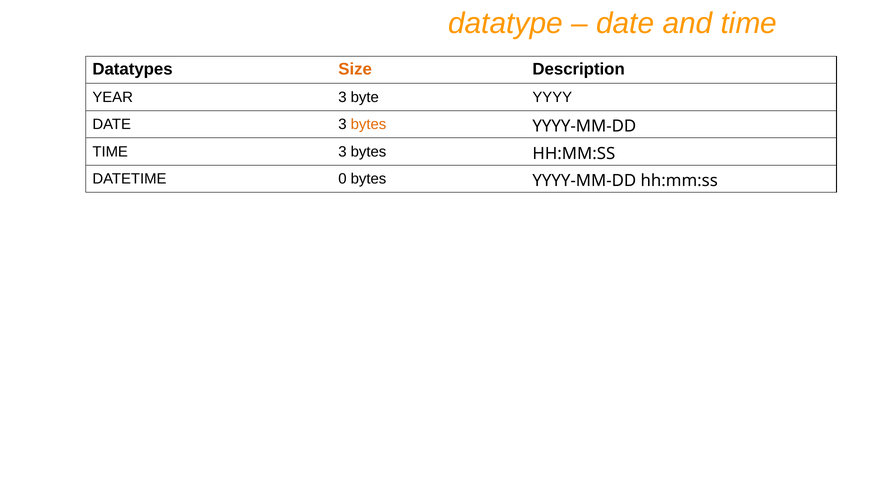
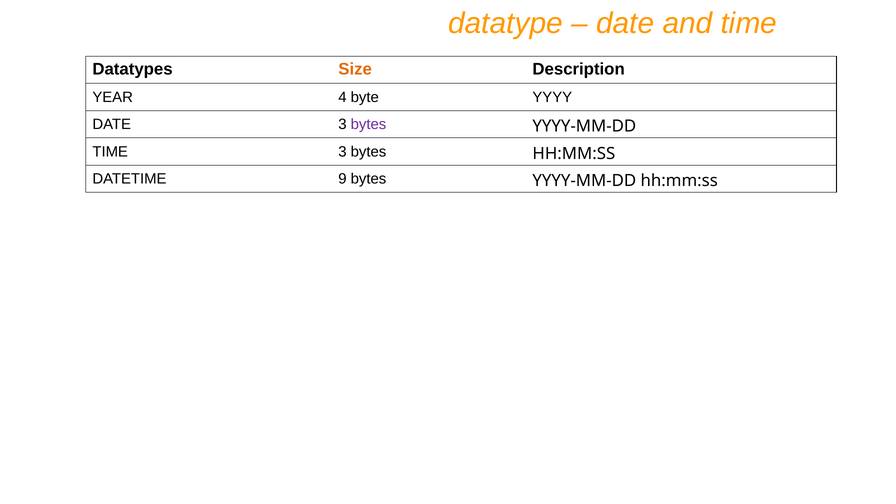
YEAR 3: 3 -> 4 (342, 97)
bytes colour: orange -> purple (368, 125)
0: 0 -> 9 (342, 179)
